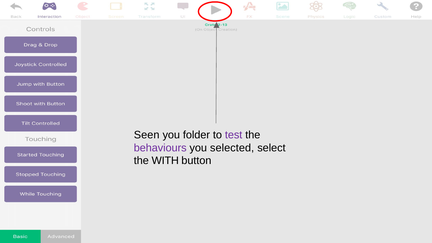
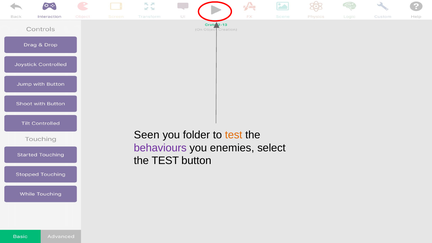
test colour: purple -> orange (234, 135)
selected: selected -> enemies (232, 148)
the WITH: WITH -> TEST (165, 161)
